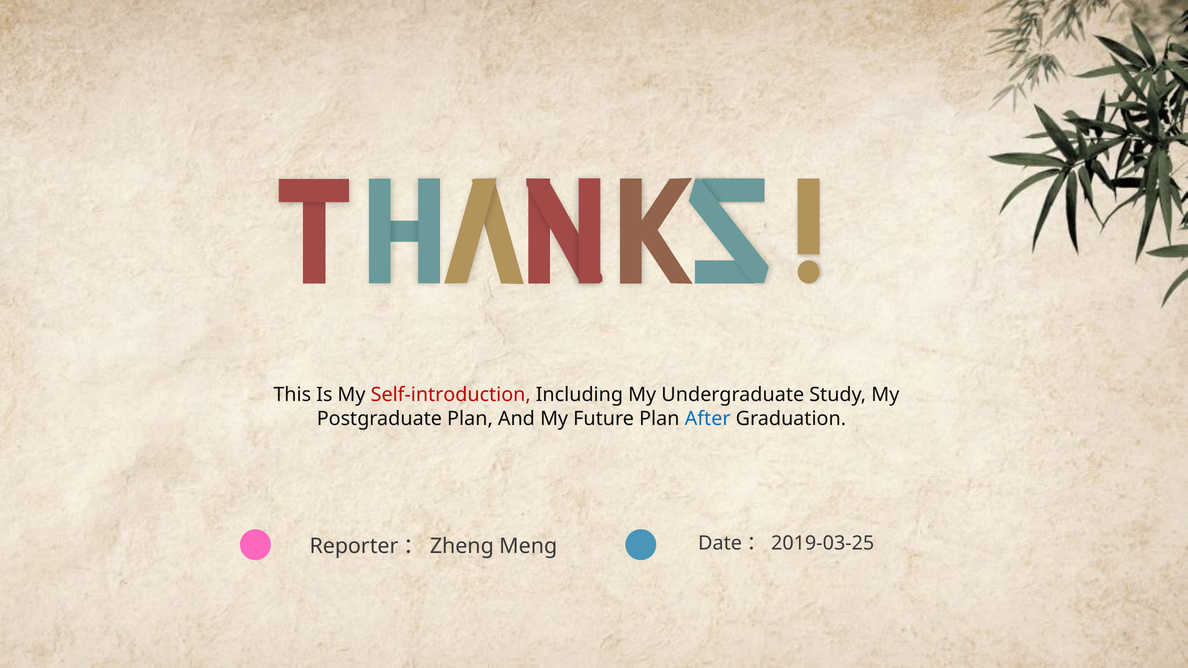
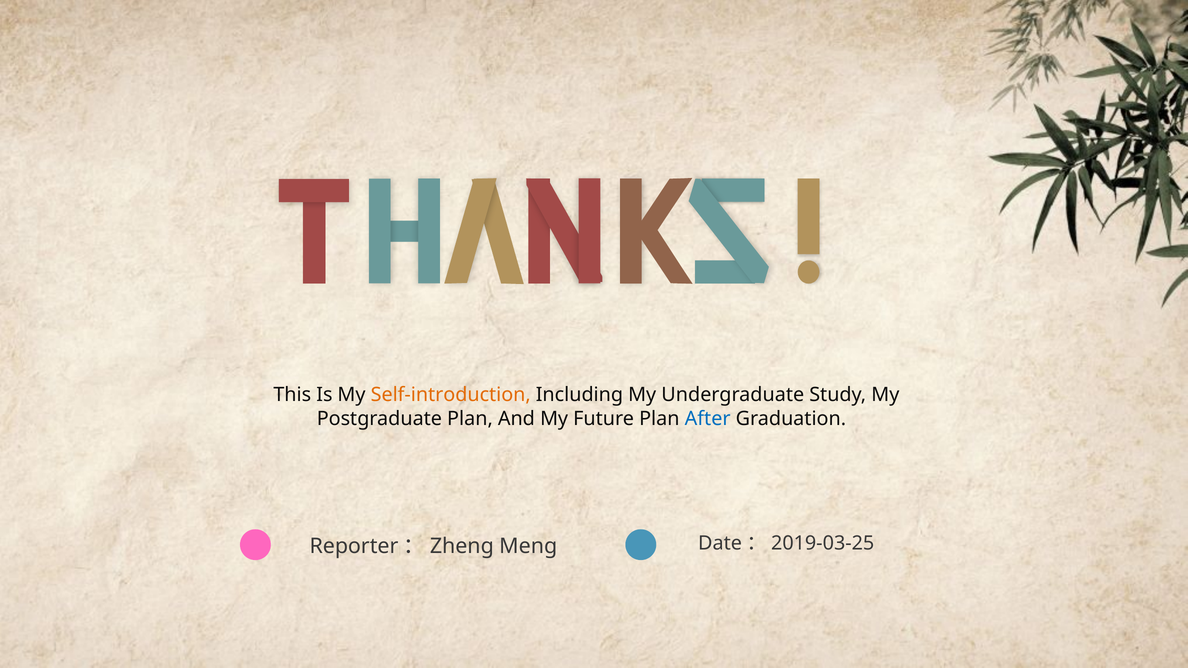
Self-introduction colour: red -> orange (451, 395)
